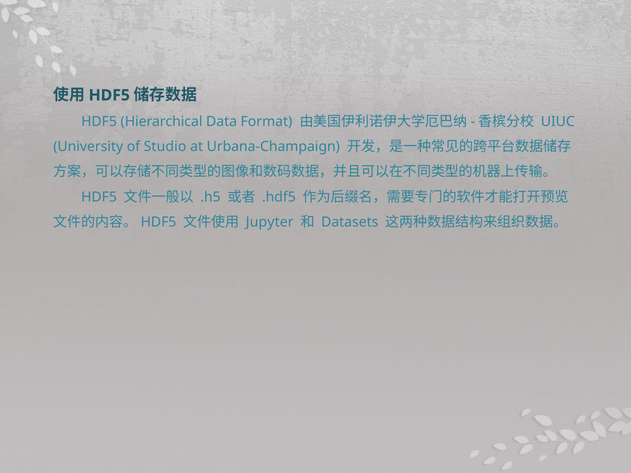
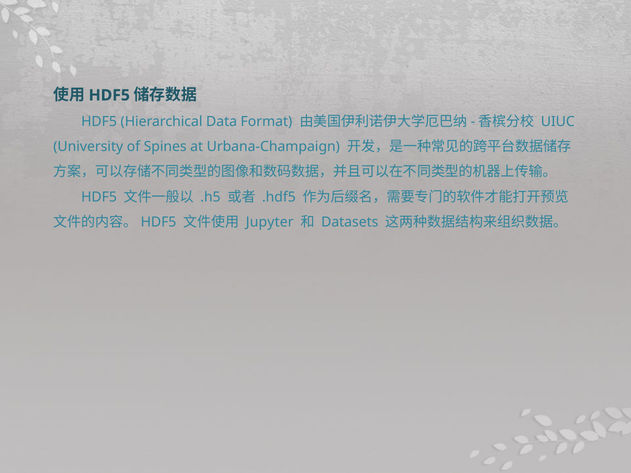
Studio: Studio -> Spines (165, 147)
